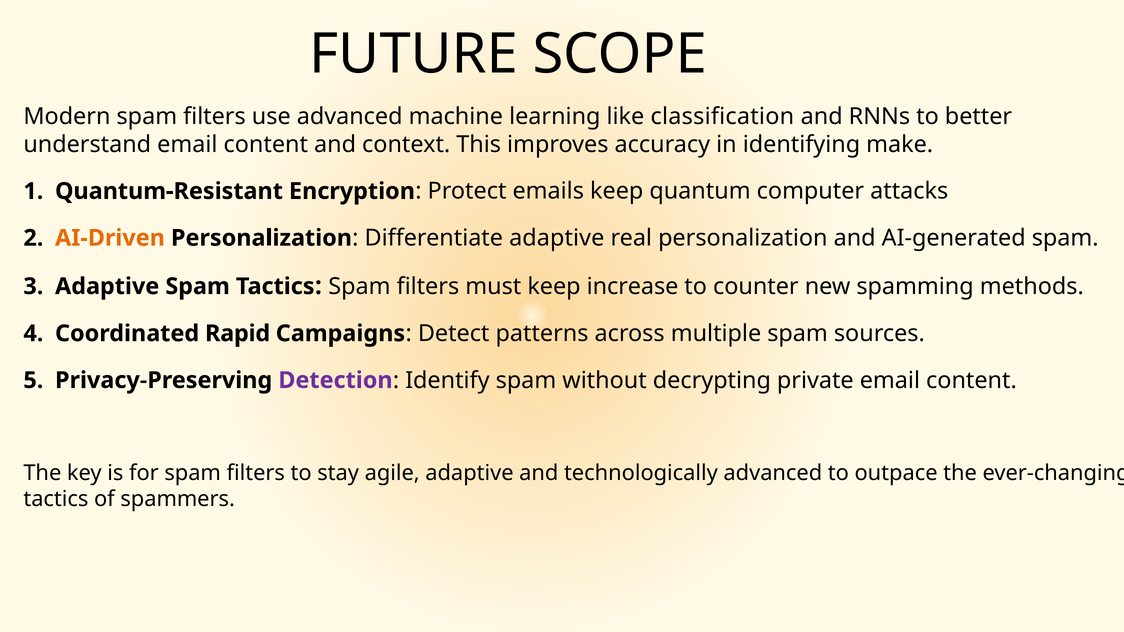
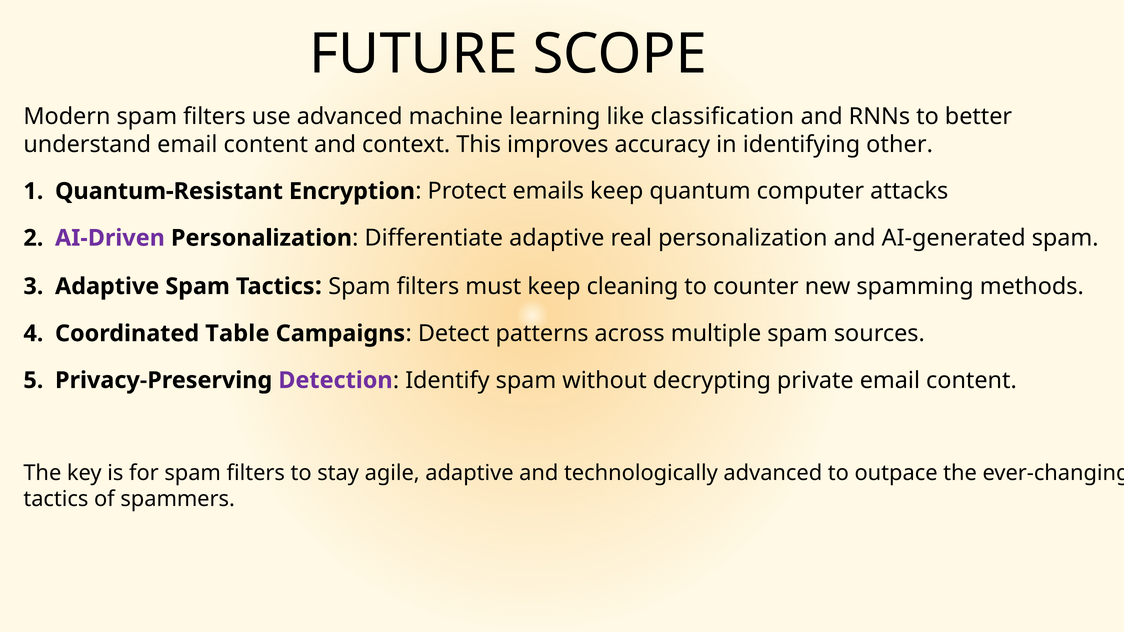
make: make -> other (900, 144)
AI-Driven colour: orange -> purple (110, 238)
increase: increase -> cleaning (633, 286)
Rapid: Rapid -> Table (237, 334)
